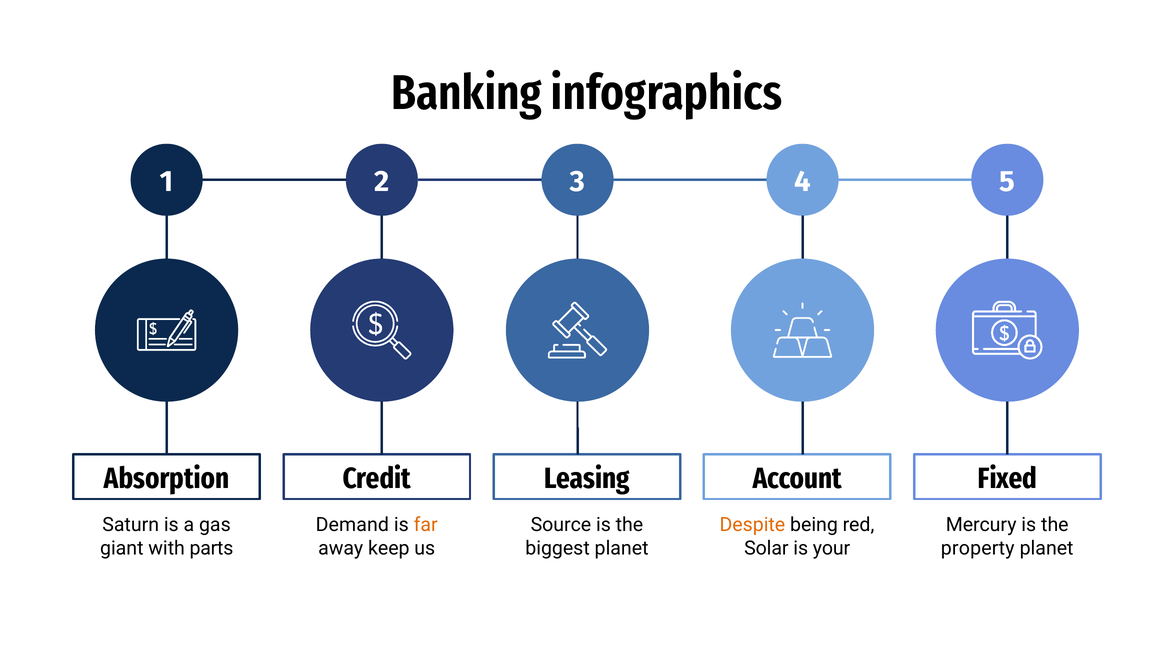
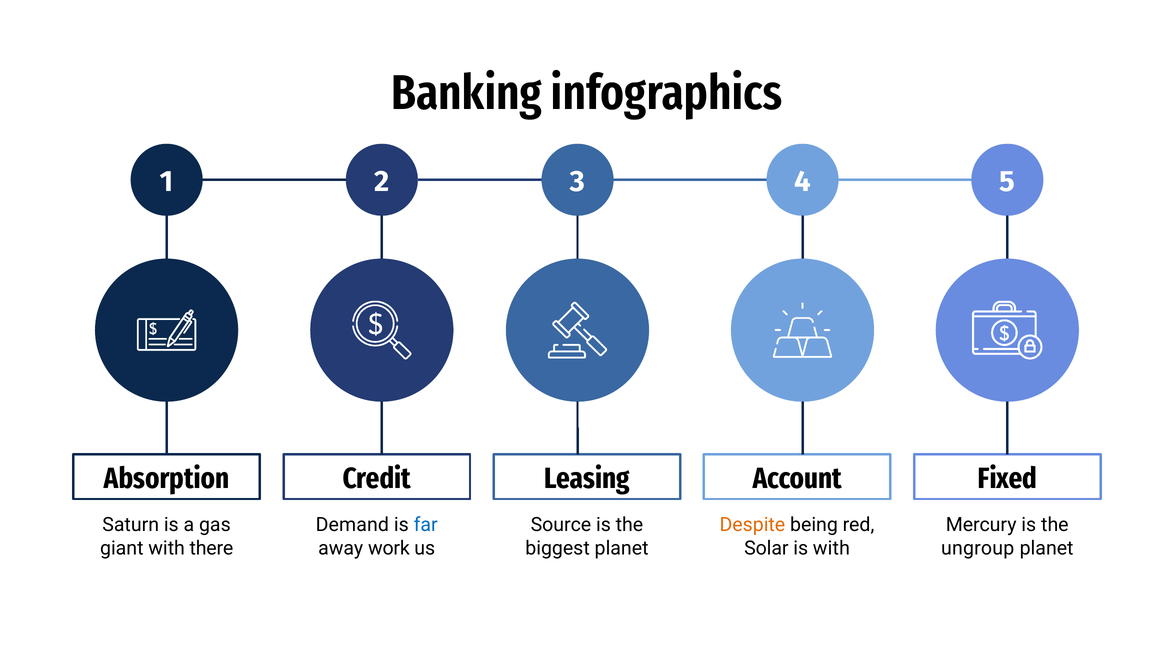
far colour: orange -> blue (426, 525)
parts: parts -> there (211, 549)
keep: keep -> work (389, 549)
is your: your -> with (831, 549)
property: property -> ungroup (978, 549)
